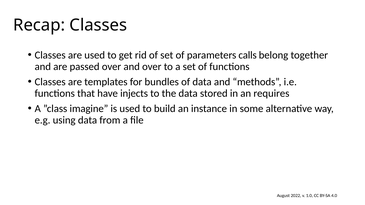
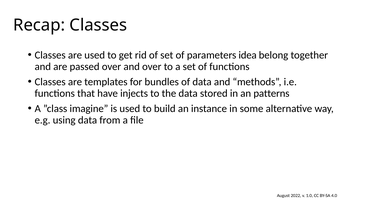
calls: calls -> idea (248, 55)
requires: requires -> patterns (271, 93)
